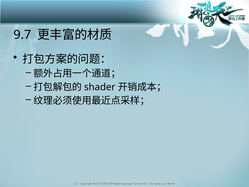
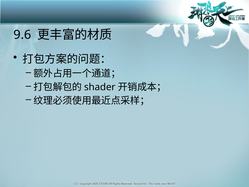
9.7: 9.7 -> 9.6 (22, 35)
